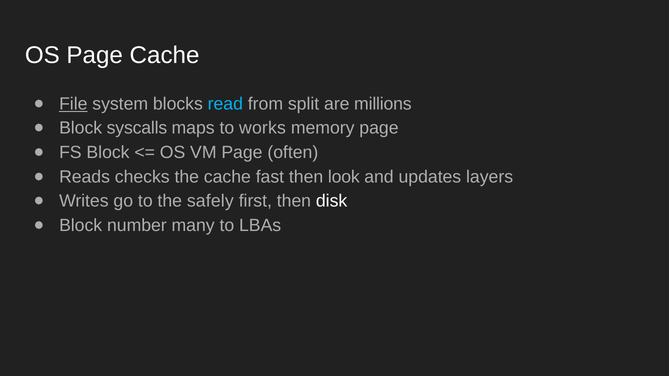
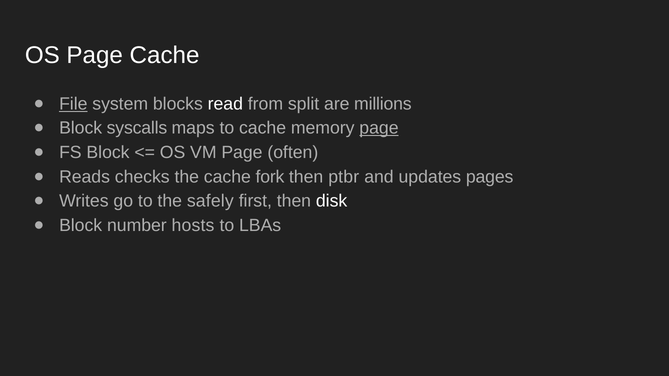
read colour: light blue -> white (225, 104)
to works: works -> cache (263, 128)
page underline: none -> present (379, 128)
fast: fast -> fork (270, 177)
look: look -> ptbr (344, 177)
layers: layers -> pages (490, 177)
many: many -> hosts (193, 226)
